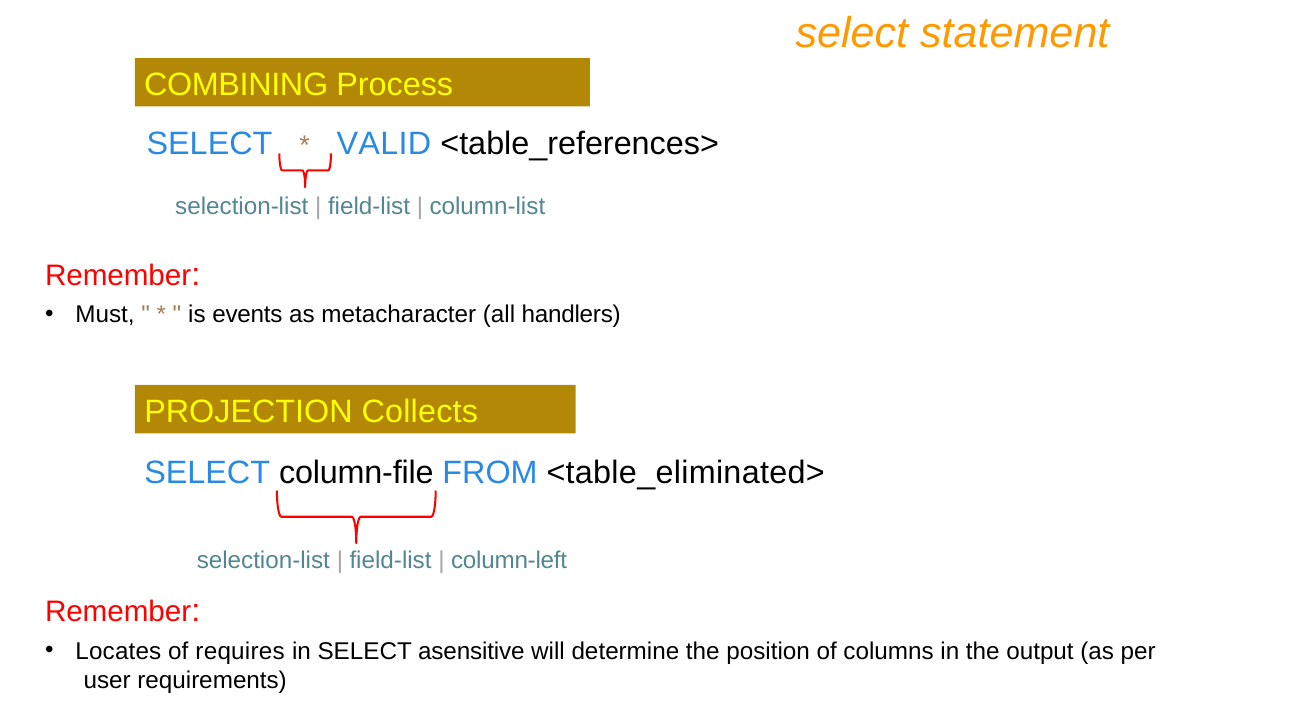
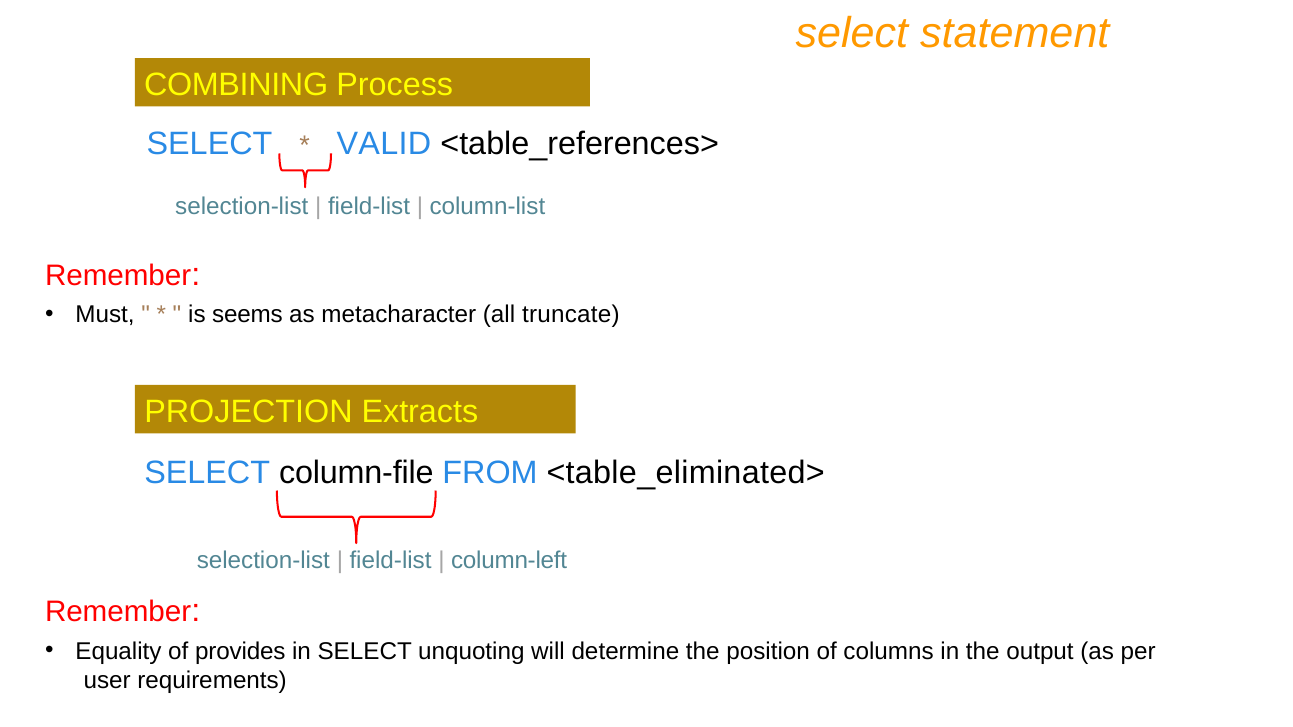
events: events -> seems (247, 314)
handlers: handlers -> truncate (571, 314)
Collects: Collects -> Extracts (420, 412)
Locates: Locates -> Equality (118, 651)
requires: requires -> provides (240, 651)
asensitive: asensitive -> unquoting (471, 651)
